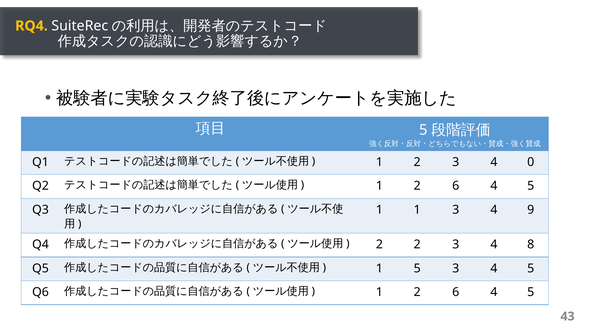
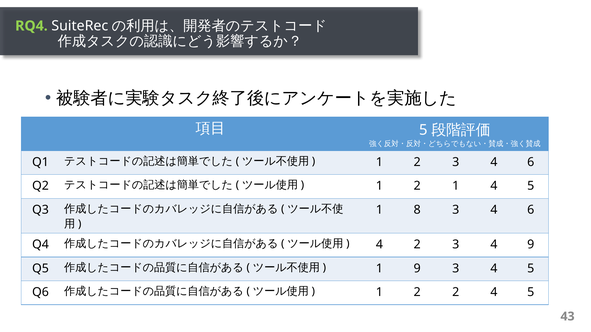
RQ4 colour: yellow -> light green (31, 26)
2 3 4 0: 0 -> 6 (531, 162)
6: 6 -> 1 (456, 186)
1 1: 1 -> 8 (417, 210)
9: 9 -> 6 (531, 210)
2: 2 -> 4 (379, 245)
4 8: 8 -> 9 (531, 245)
1 5: 5 -> 9 (417, 269)
6: 6 -> 2 (456, 293)
